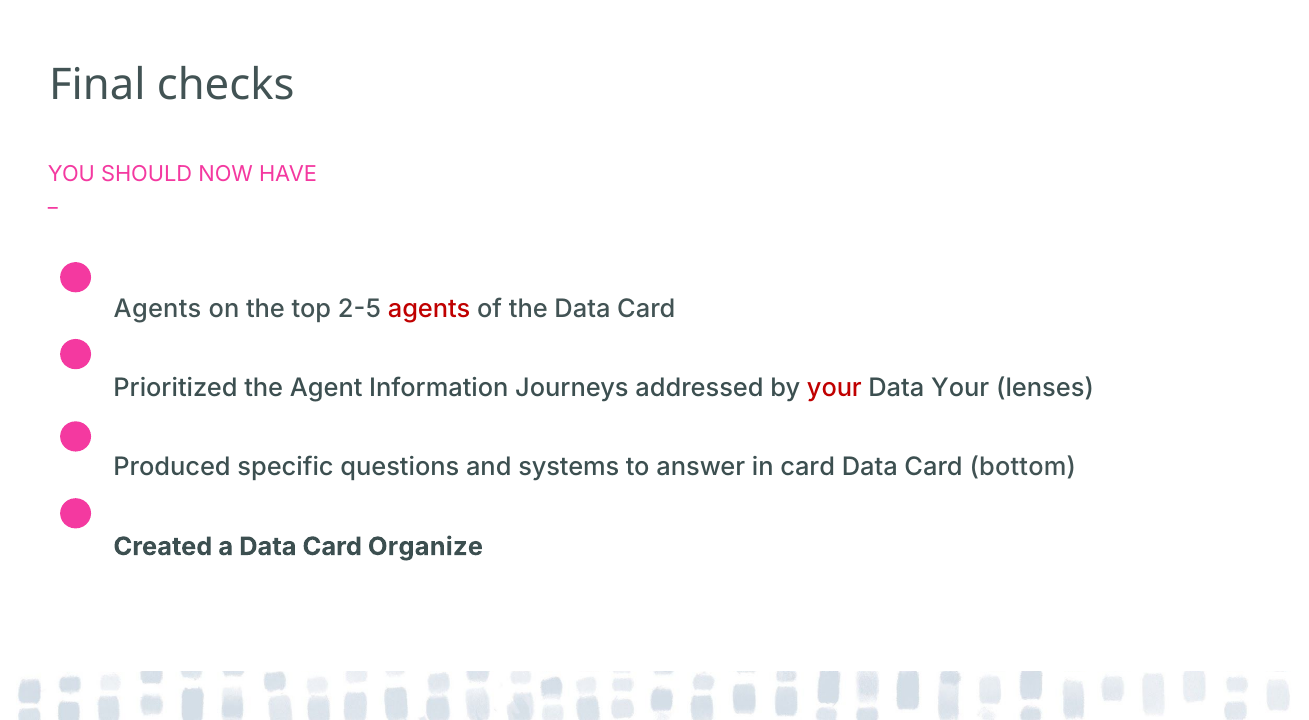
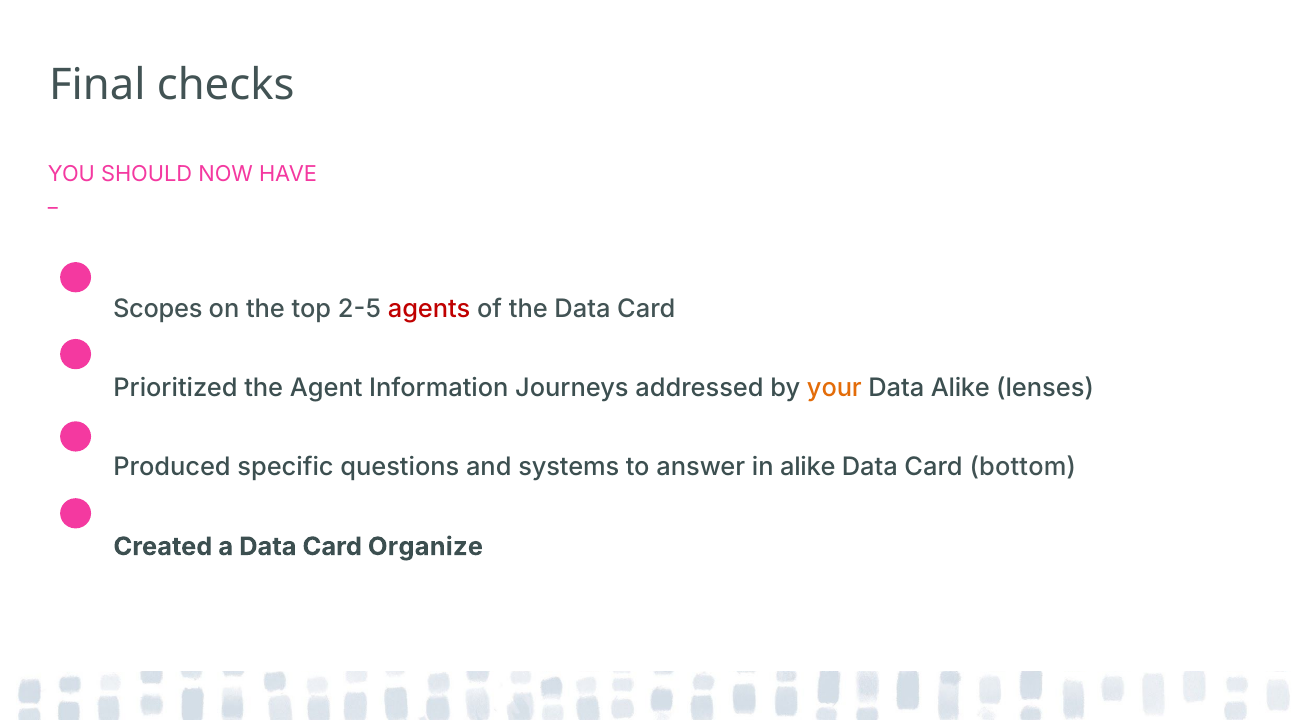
Agents: Agents -> Scopes (158, 309)
your colour: red -> orange (834, 388)
Data Your: Your -> Alike (960, 388)
in card: card -> alike (808, 467)
